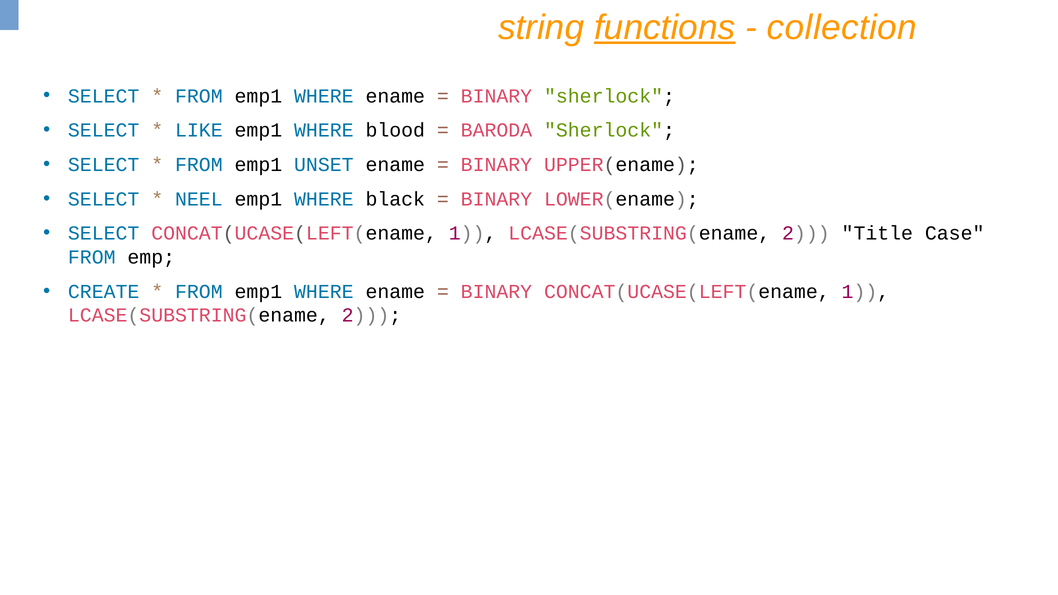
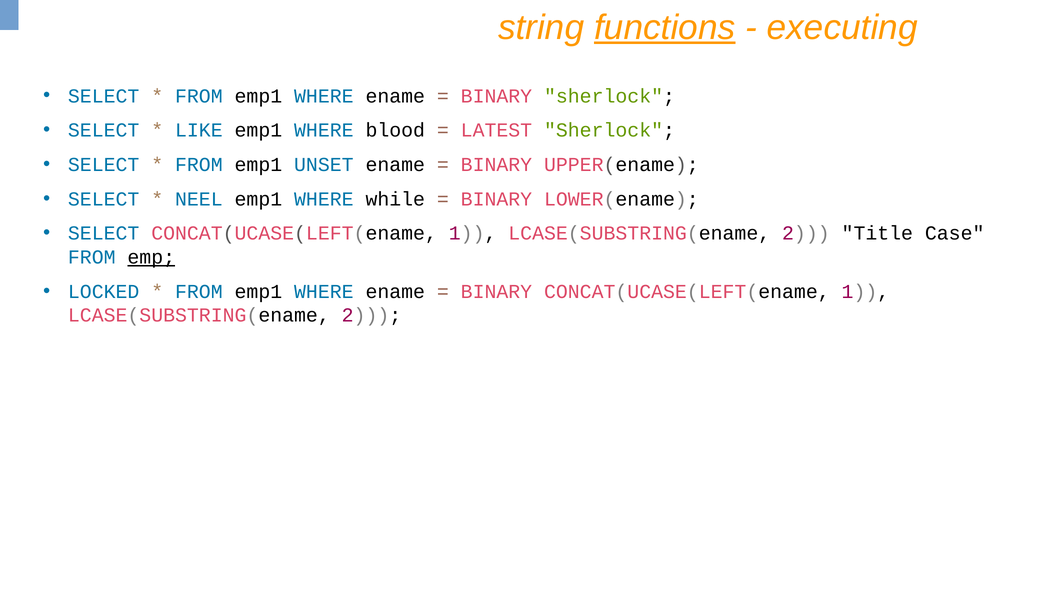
collection: collection -> executing (842, 28)
BARODA: BARODA -> LATEST (496, 130)
black: black -> while (395, 199)
emp underline: none -> present (151, 257)
CREATE: CREATE -> LOCKED (104, 292)
